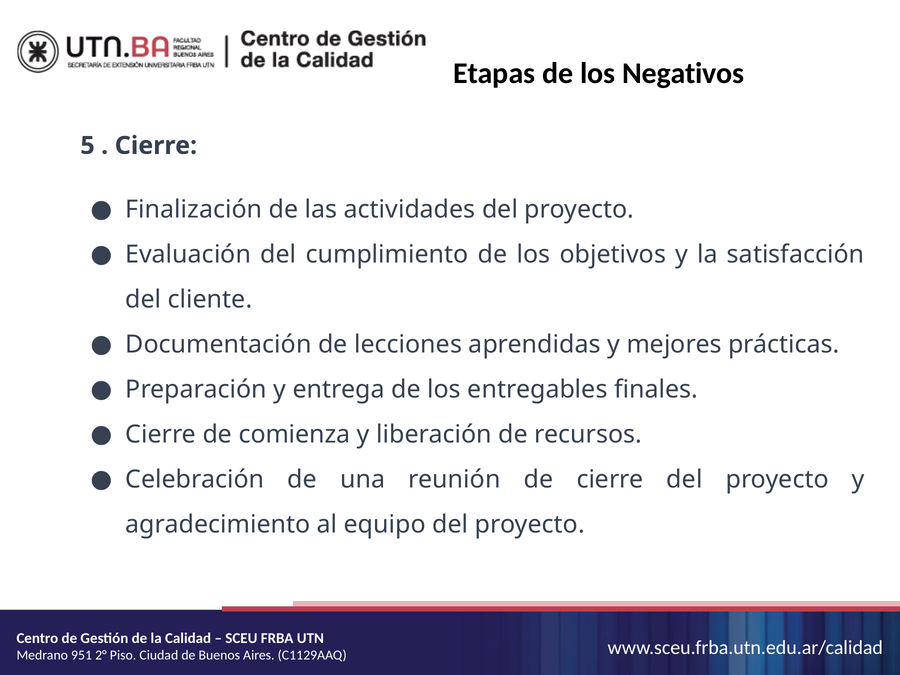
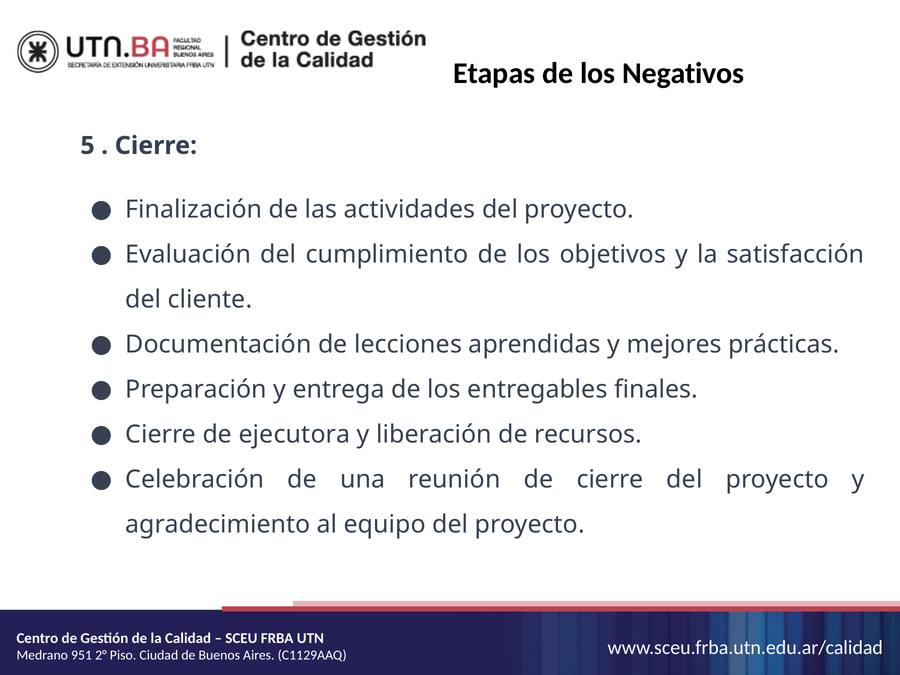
comienza: comienza -> ejecutora (294, 434)
